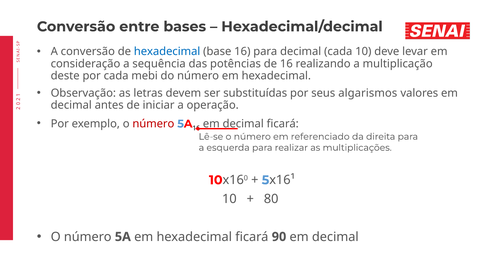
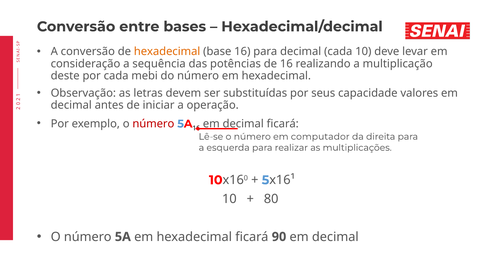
hexadecimal colour: blue -> orange (167, 51)
algarismos: algarismos -> capacidade (368, 93)
referenciado: referenciado -> computador (320, 136)
